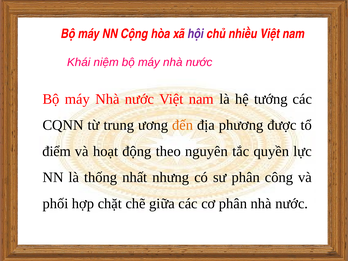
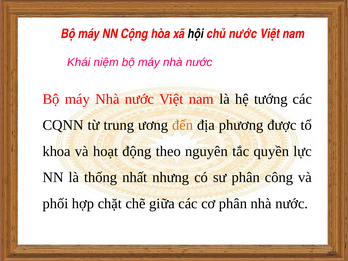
hội colour: purple -> black (196, 34)
chủ nhiều: nhiều -> nước (243, 34)
điểm: điểm -> khoa (57, 151)
